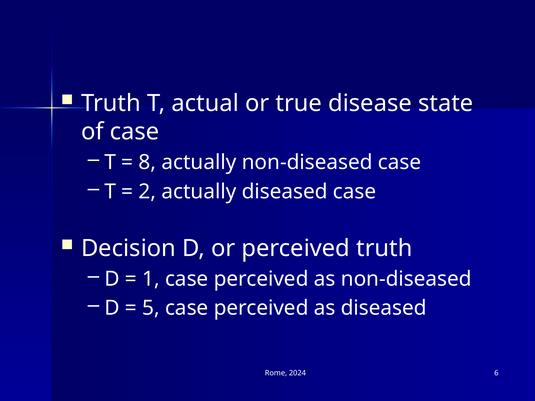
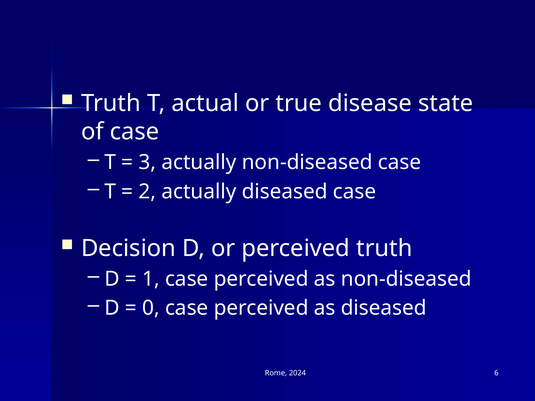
8: 8 -> 3 (147, 163)
5: 5 -> 0 (151, 308)
